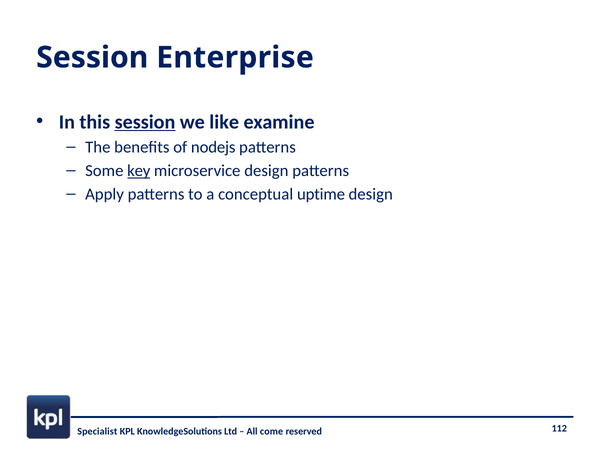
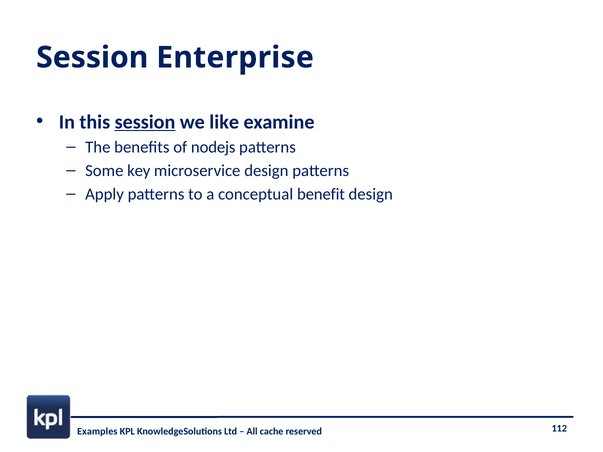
key underline: present -> none (139, 171)
uptime: uptime -> benefit (321, 194)
Specialist: Specialist -> Examples (97, 432)
come: come -> cache (272, 432)
